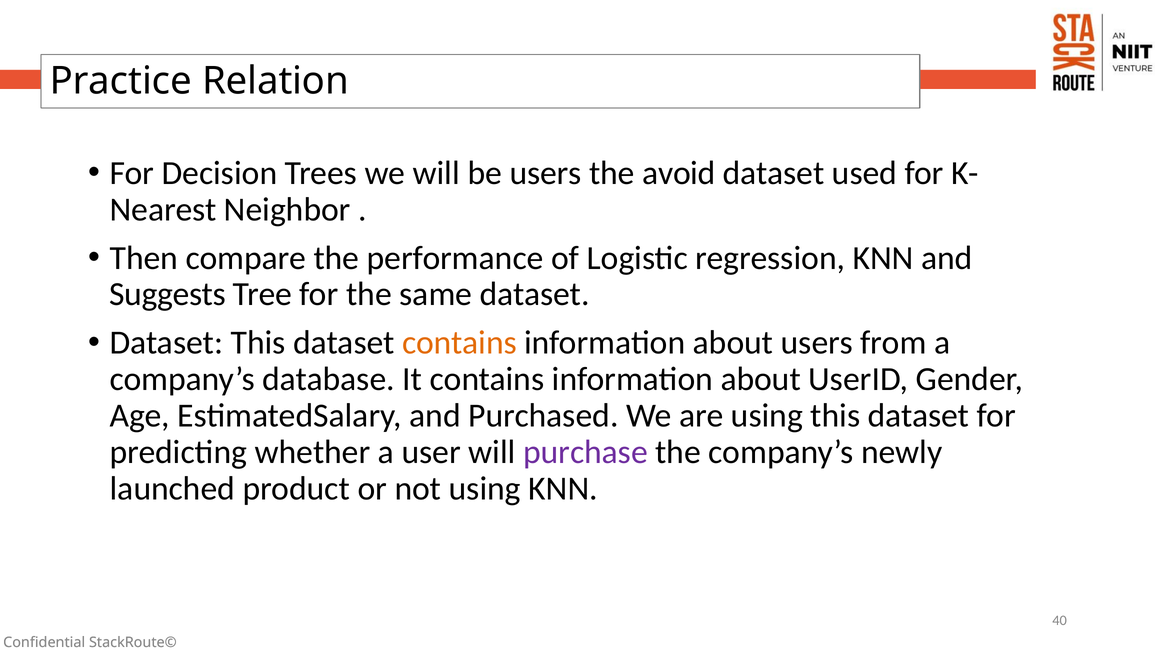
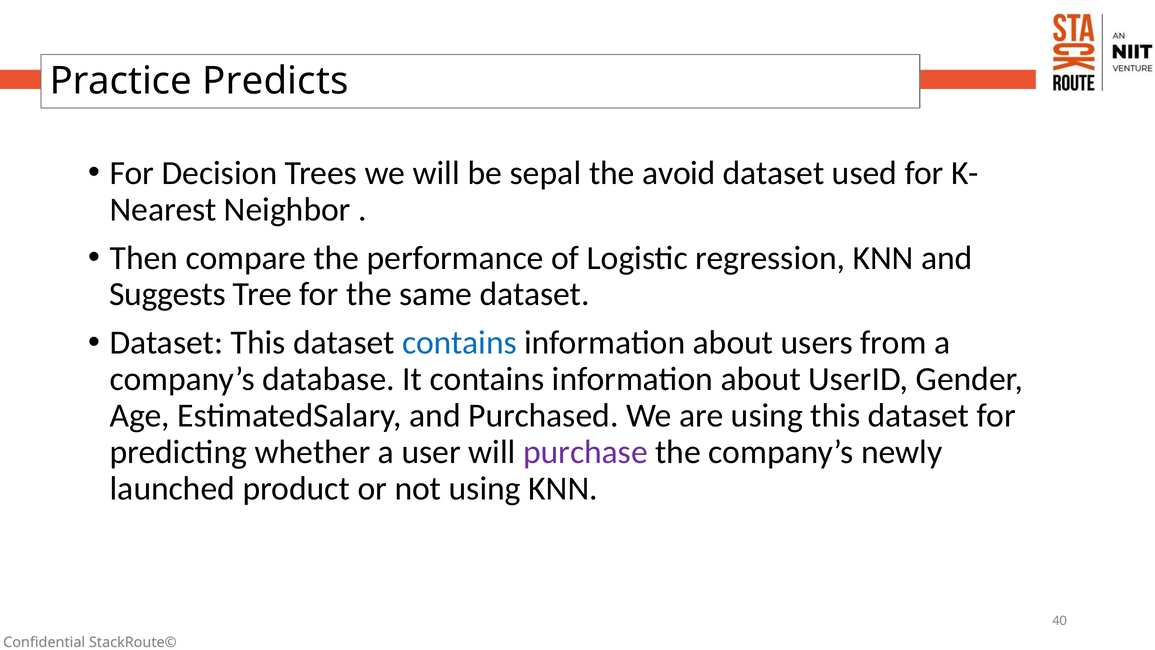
Relation: Relation -> Predicts (275, 81)
be users: users -> sepal (545, 173)
contains colour: orange -> blue (459, 343)
